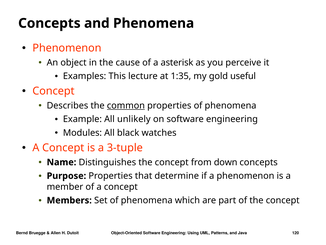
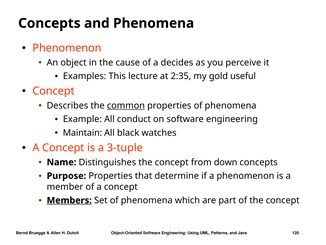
asterisk: asterisk -> decides (177, 62)
1:35: 1:35 -> 2:35 (181, 76)
unlikely: unlikely -> conduct (134, 119)
Modules: Modules -> Maintain (82, 133)
Members underline: none -> present (69, 200)
